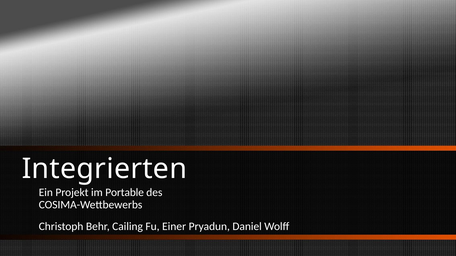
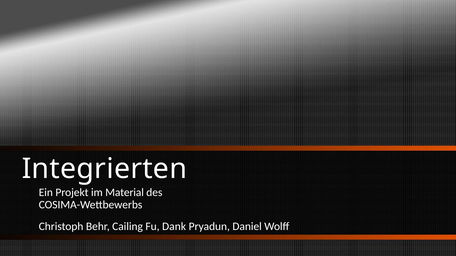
Portable: Portable -> Material (125, 193)
Einer: Einer -> Dank (174, 227)
